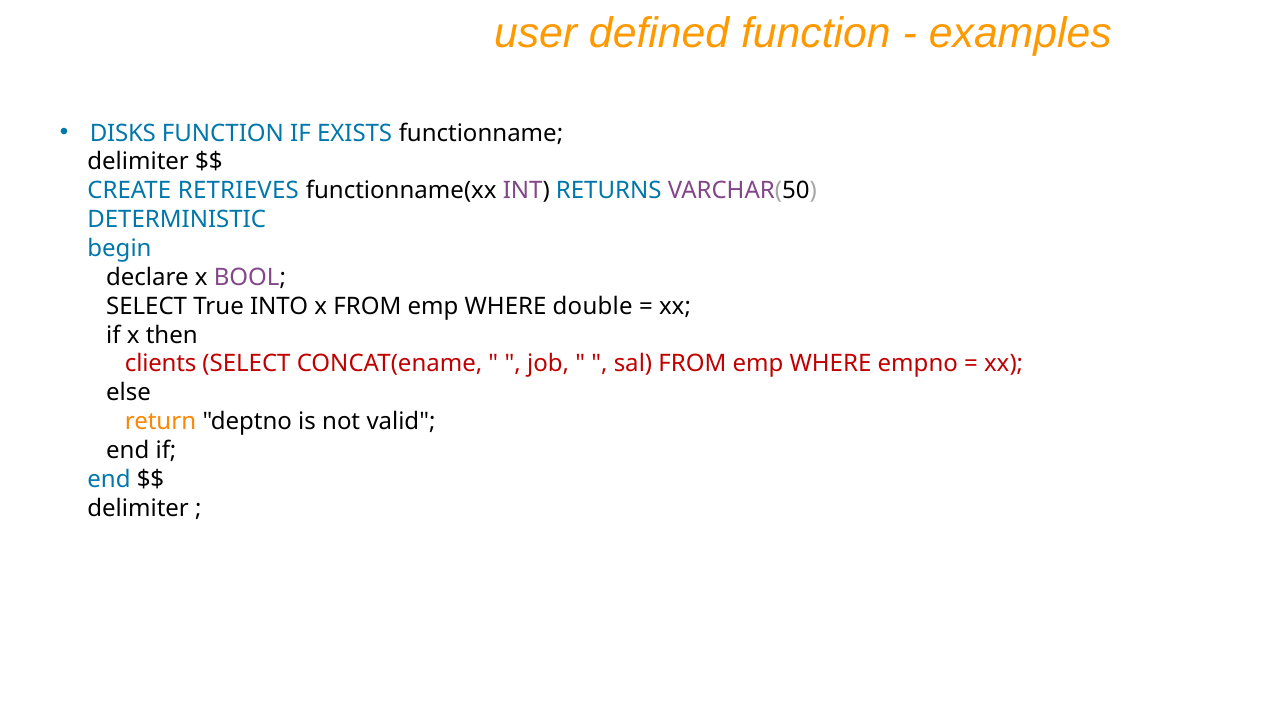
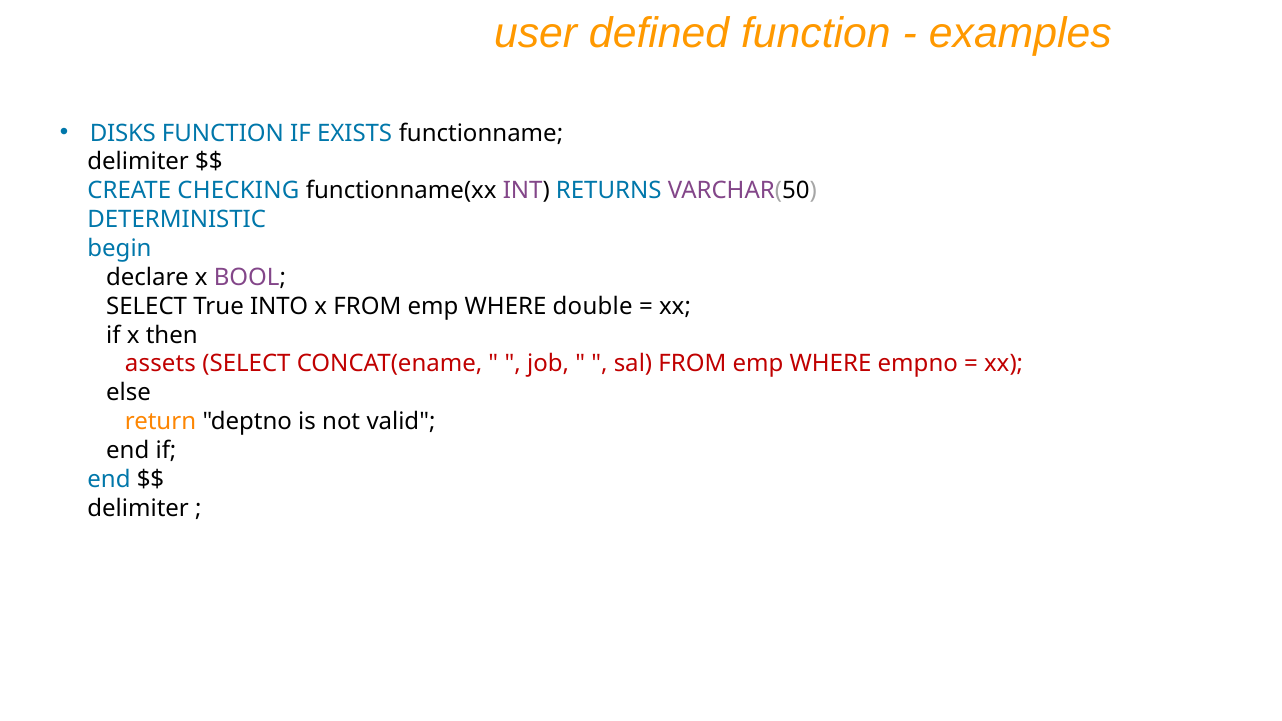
RETRIEVES: RETRIEVES -> CHECKING (238, 191)
clients: clients -> assets (160, 364)
